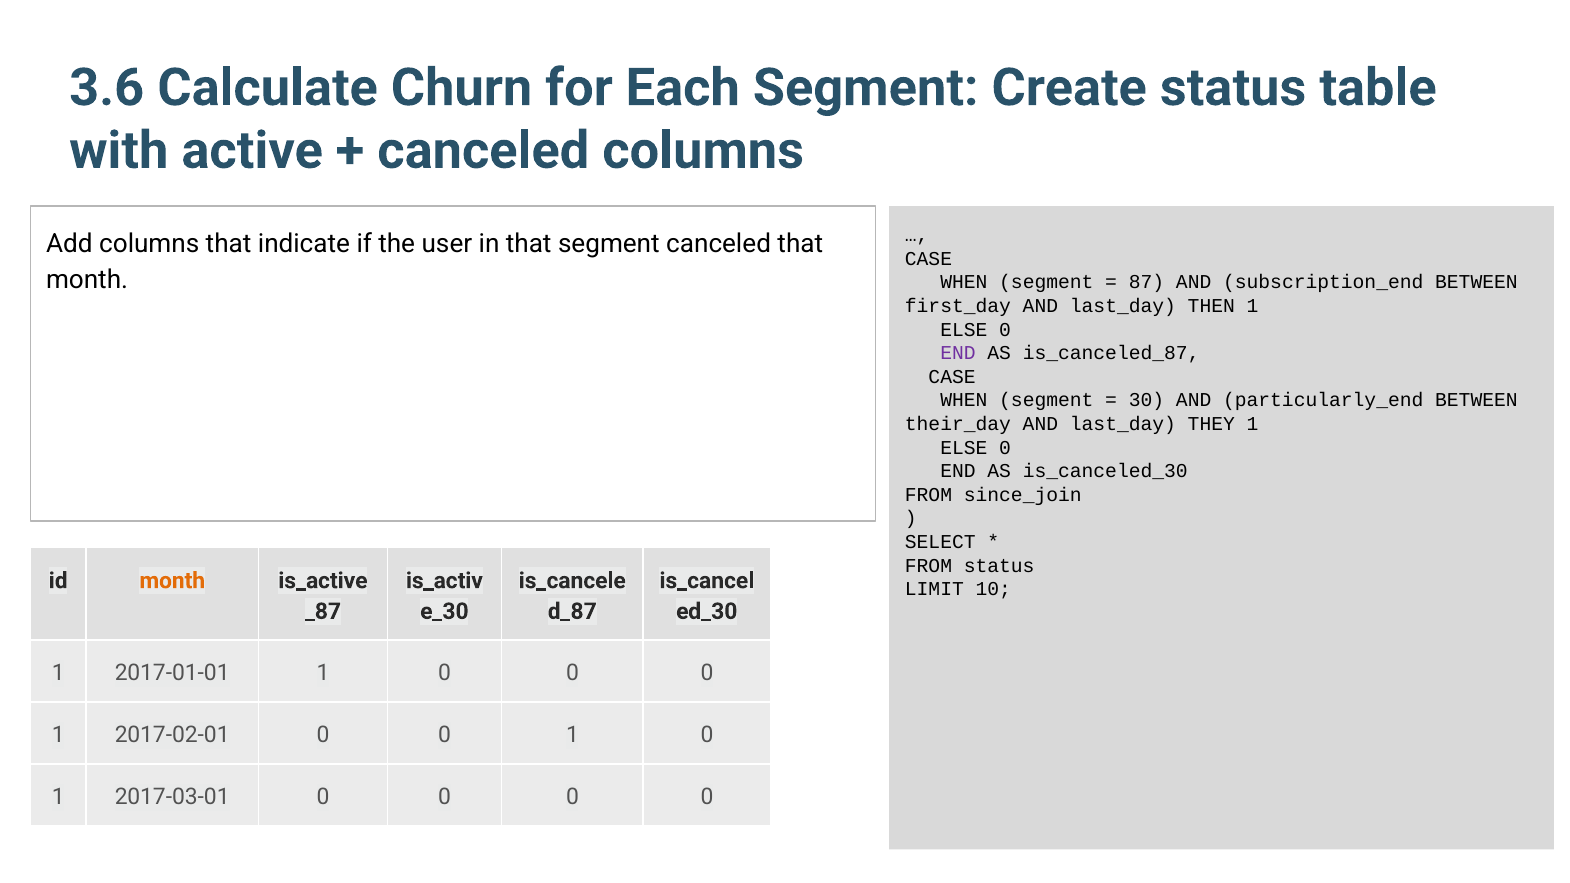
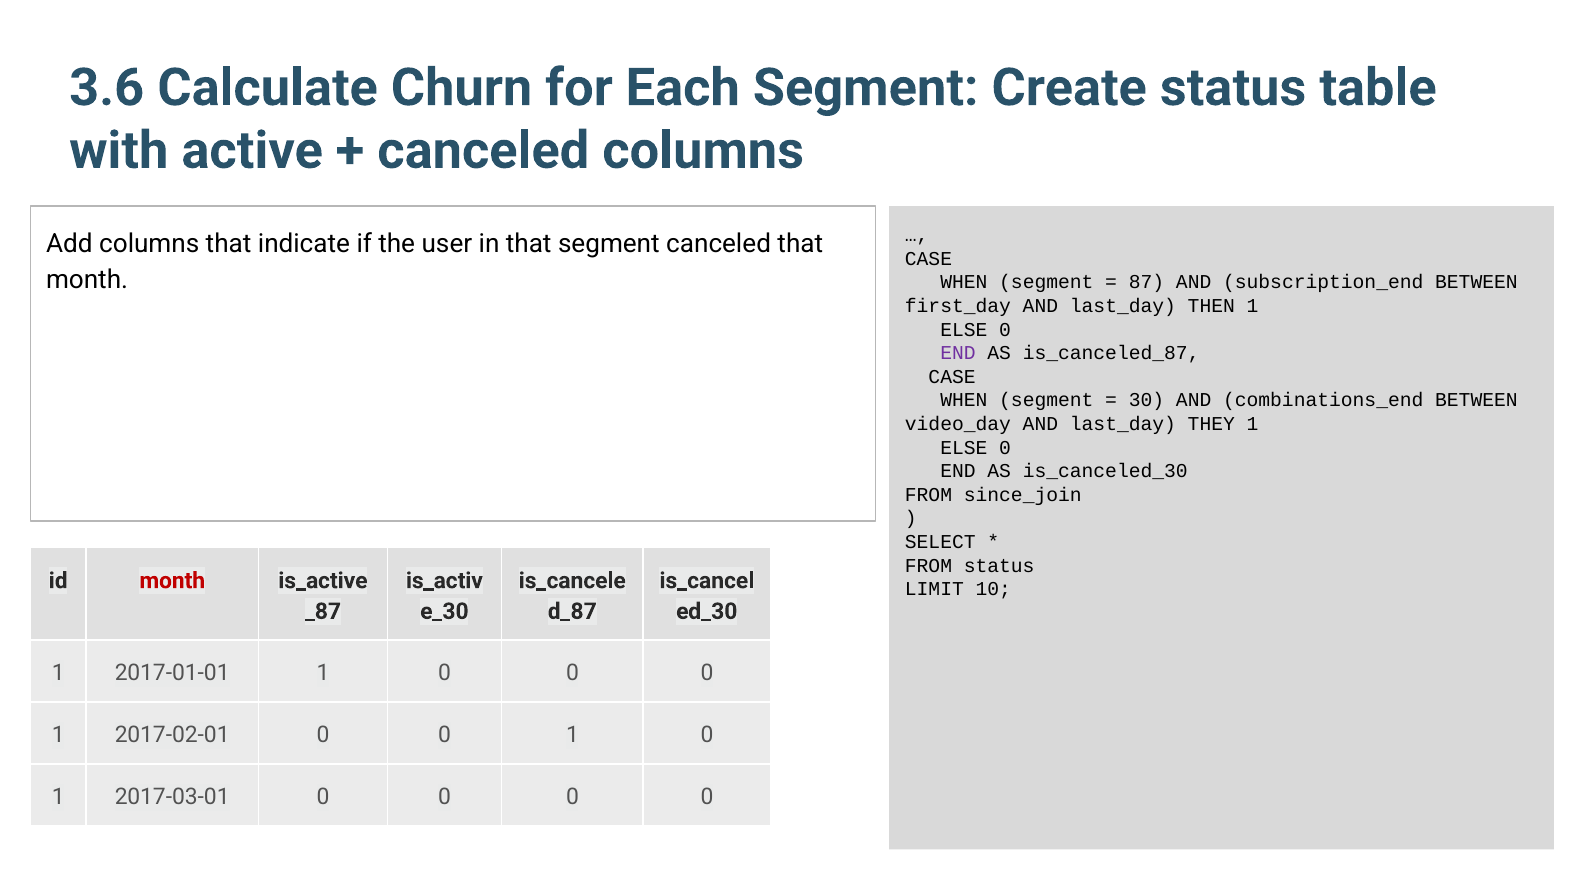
particularly_end: particularly_end -> combinations_end (1323, 400)
their_day: their_day -> video_day (958, 424)
month colour: orange -> red (172, 581)
